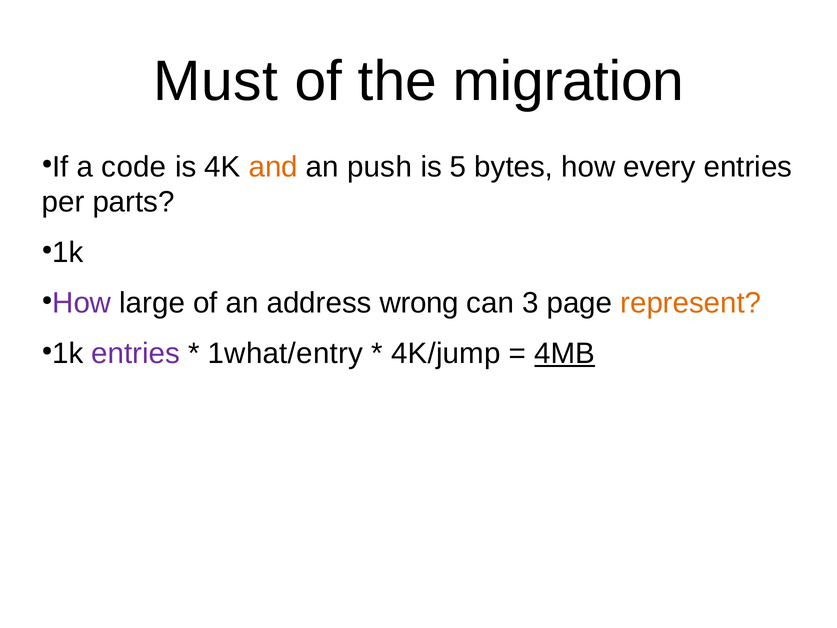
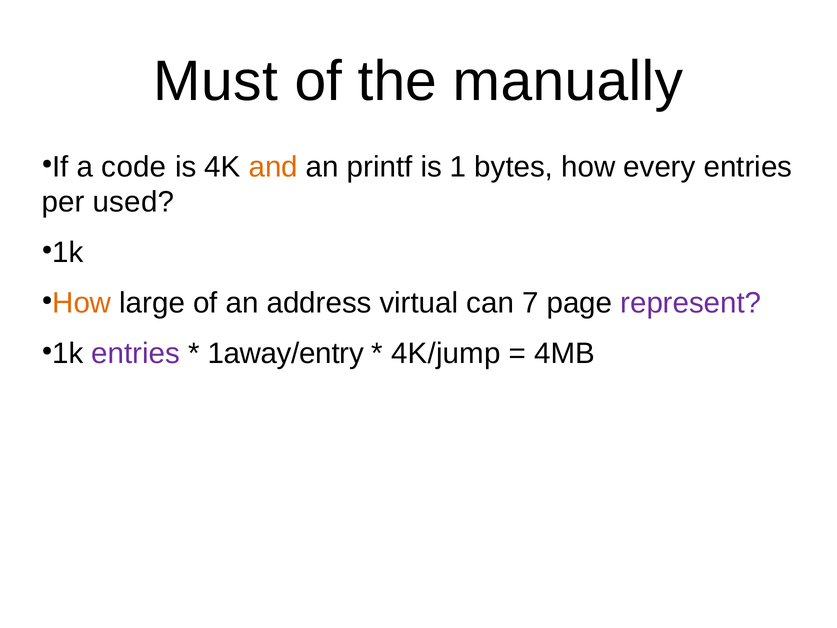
migration: migration -> manually (568, 81)
push: push -> printf (380, 167)
5: 5 -> 1 (458, 167)
parts: parts -> used (133, 202)
How colour: purple -> orange (82, 303)
wrong: wrong -> virtual (419, 303)
3: 3 -> 7 (530, 303)
represent colour: orange -> purple (691, 303)
1what/entry: 1what/entry -> 1away/entry (286, 353)
4MB underline: present -> none (565, 353)
